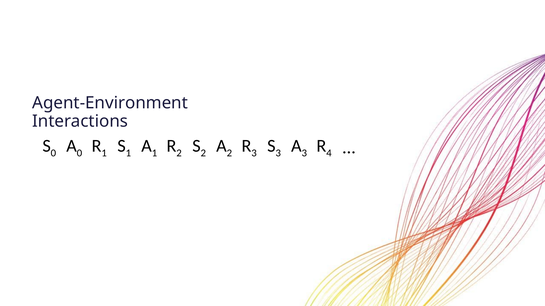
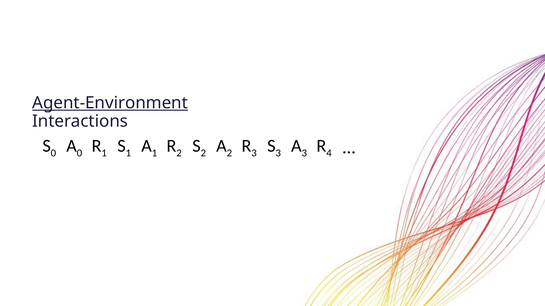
Agent-Environment underline: none -> present (110, 103)
